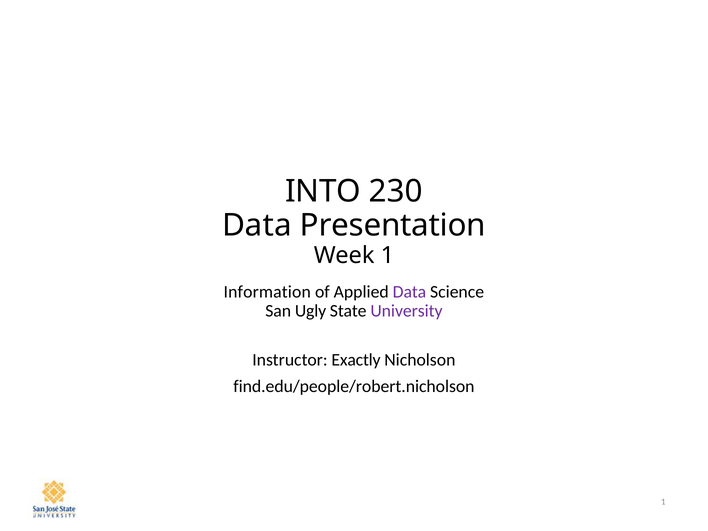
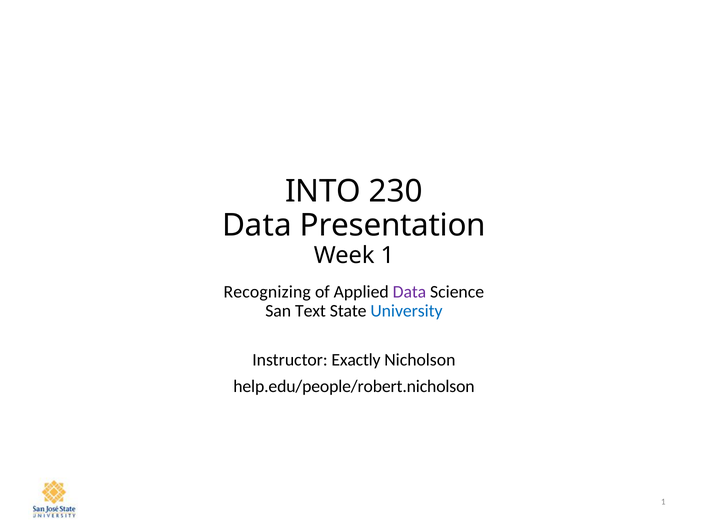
Information: Information -> Recognizing (267, 292)
Ugly: Ugly -> Text (310, 311)
University colour: purple -> blue (407, 311)
find.edu/people/robert.nicholson: find.edu/people/robert.nicholson -> help.edu/people/robert.nicholson (354, 386)
